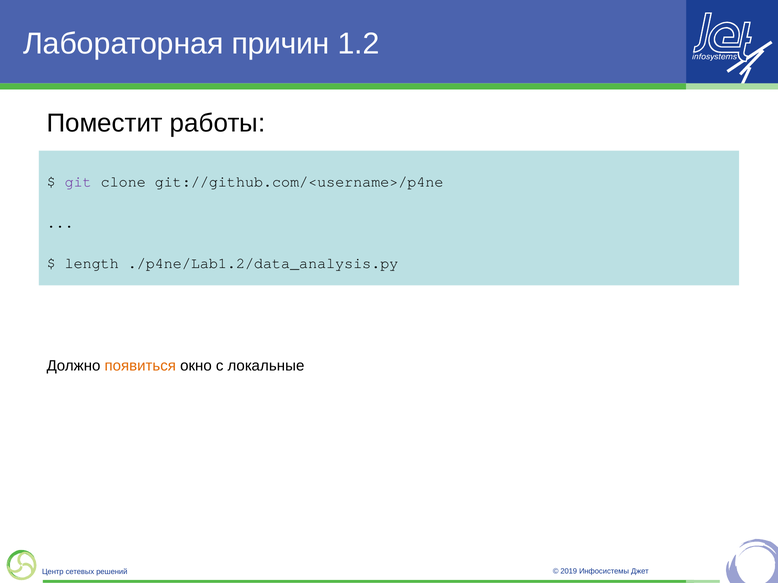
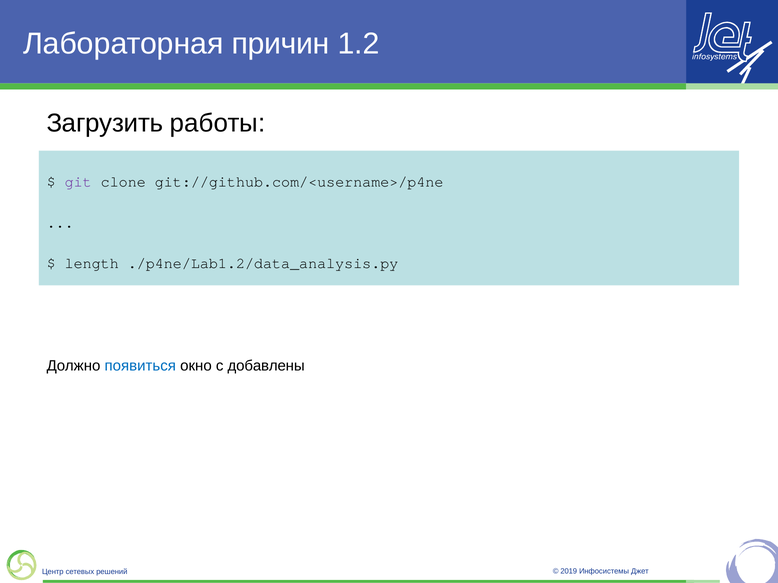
Поместит: Поместит -> Загрузить (105, 123)
появиться colour: orange -> blue (140, 366)
локальные: локальные -> добавлены (266, 366)
